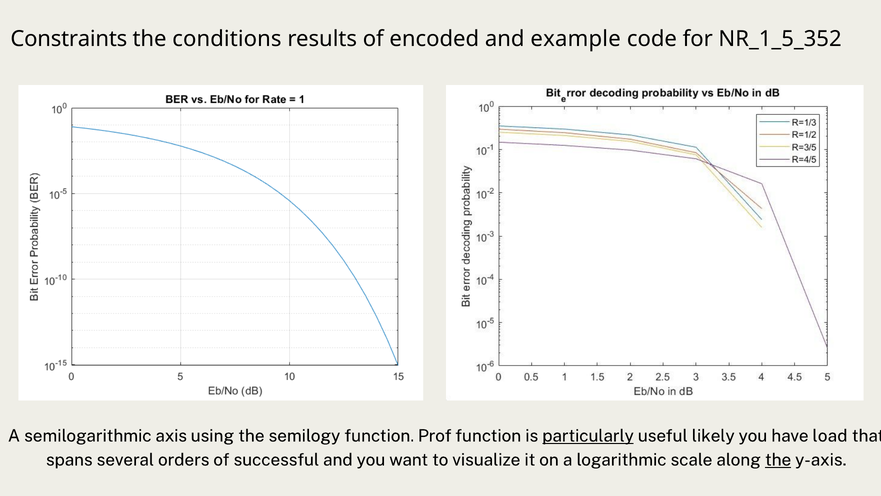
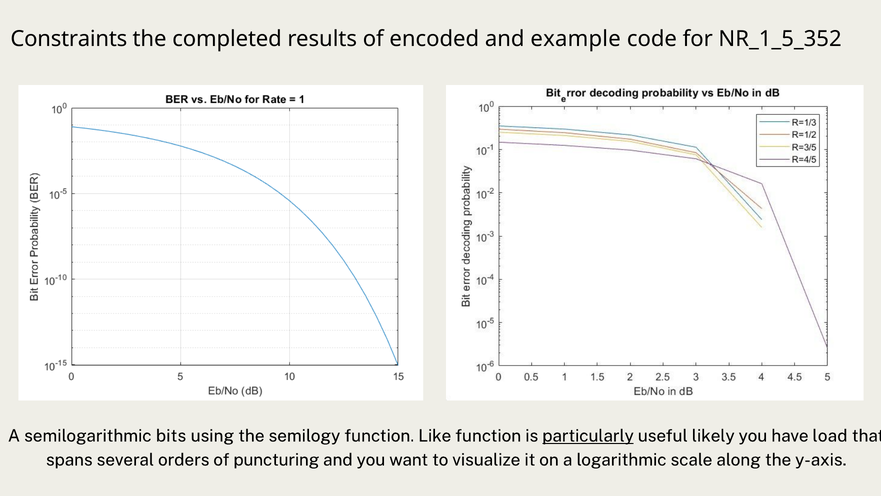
conditions: conditions -> completed (227, 39)
axis: axis -> bits (171, 436)
Prof: Prof -> Like (435, 436)
successful: successful -> puncturing (276, 460)
the underline: present -> none (778, 460)
